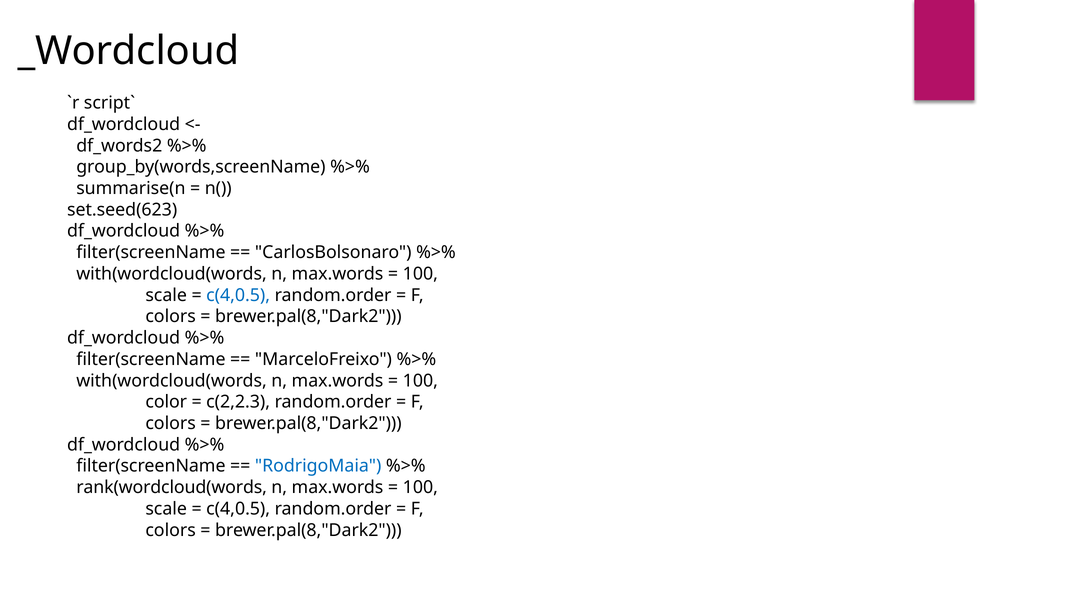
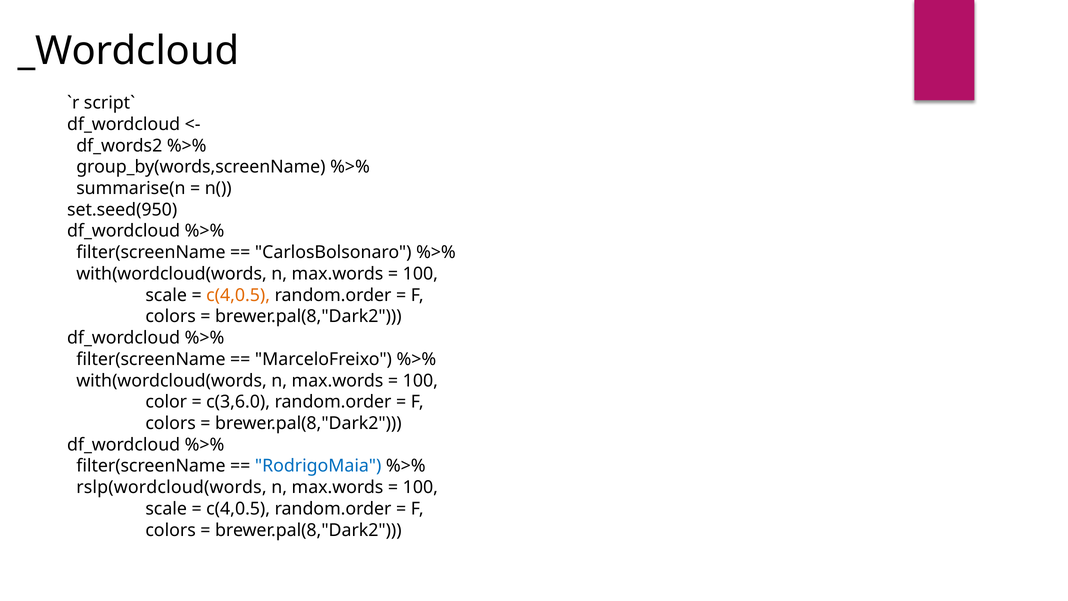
set.seed(623: set.seed(623 -> set.seed(950 (122, 210)
c(4,0.5 colour: blue -> orange (238, 295)
c(2,2.3: c(2,2.3 -> c(3,6.0 (238, 402)
rank(wordcloud(words: rank(wordcloud(words -> rslp(wordcloud(words (171, 487)
